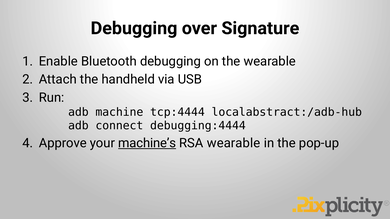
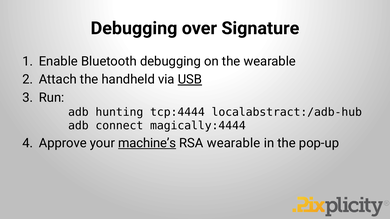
USB underline: none -> present (190, 80)
machine: machine -> hunting (119, 112)
debugging:4444: debugging:4444 -> magically:4444 (198, 126)
